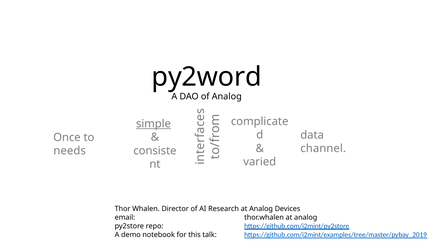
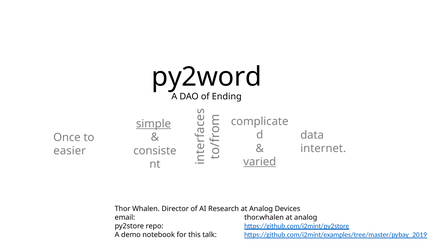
of Analog: Analog -> Ending (227, 96)
channel: channel -> internet (323, 148)
needs: needs -> easier (70, 151)
varied underline: none -> present (260, 162)
